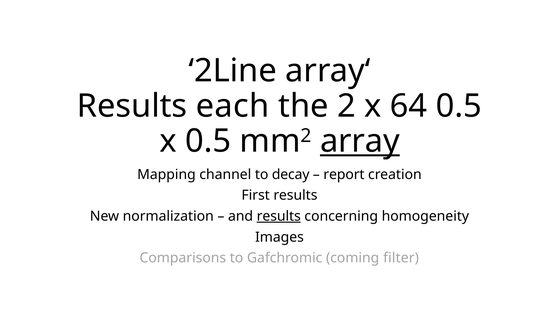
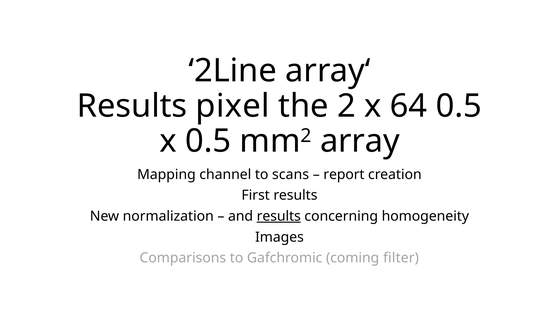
each: each -> pixel (233, 106)
array underline: present -> none (360, 141)
decay: decay -> scans (291, 175)
